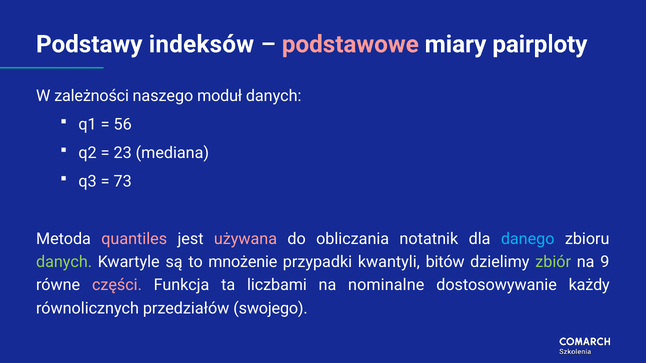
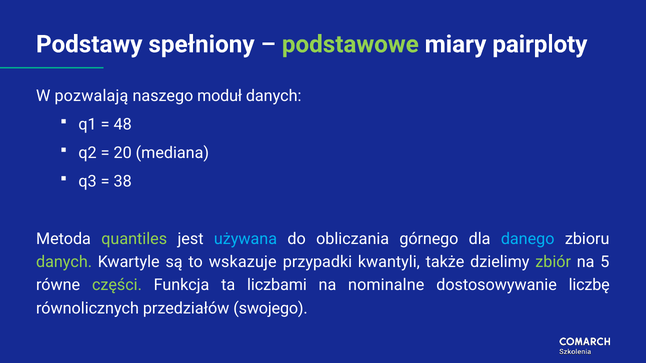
indeksów: indeksów -> spełniony (201, 44)
podstawowe colour: pink -> light green (350, 44)
zależności: zależności -> pozwalają (91, 96)
56: 56 -> 48 (123, 124)
23: 23 -> 20 (123, 153)
73: 73 -> 38 (123, 182)
quantiles colour: pink -> light green (134, 239)
używana colour: pink -> light blue (245, 239)
notatnik: notatnik -> górnego (429, 239)
mnożenie: mnożenie -> wskazuje (243, 262)
bitów: bitów -> także (445, 262)
9: 9 -> 5 (605, 262)
części colour: pink -> light green (117, 285)
każdy: każdy -> liczbę (589, 285)
